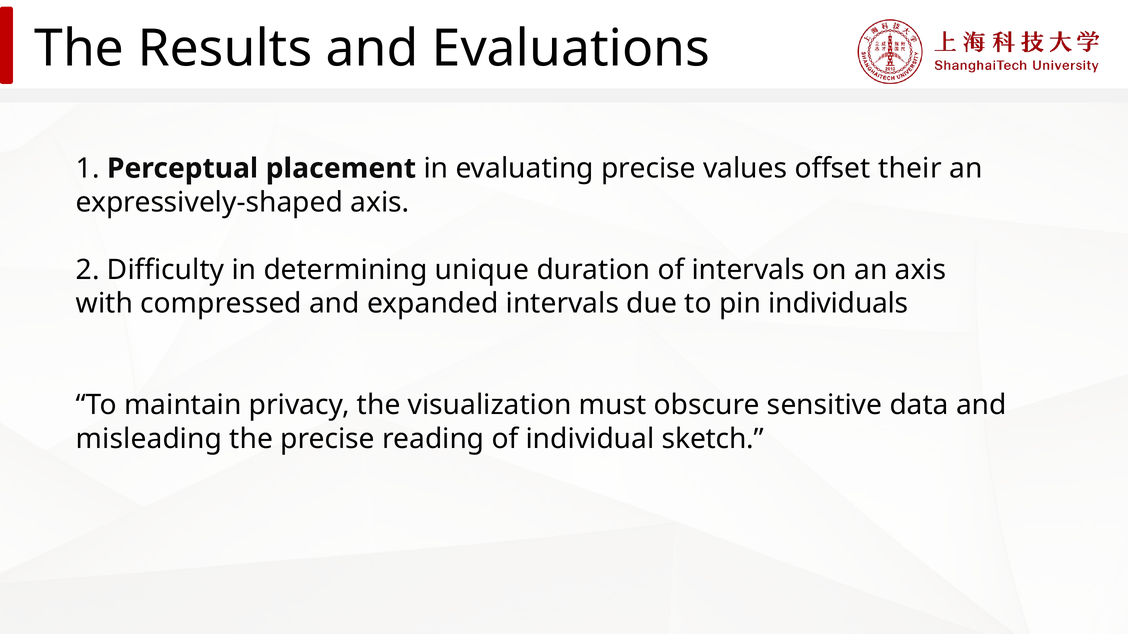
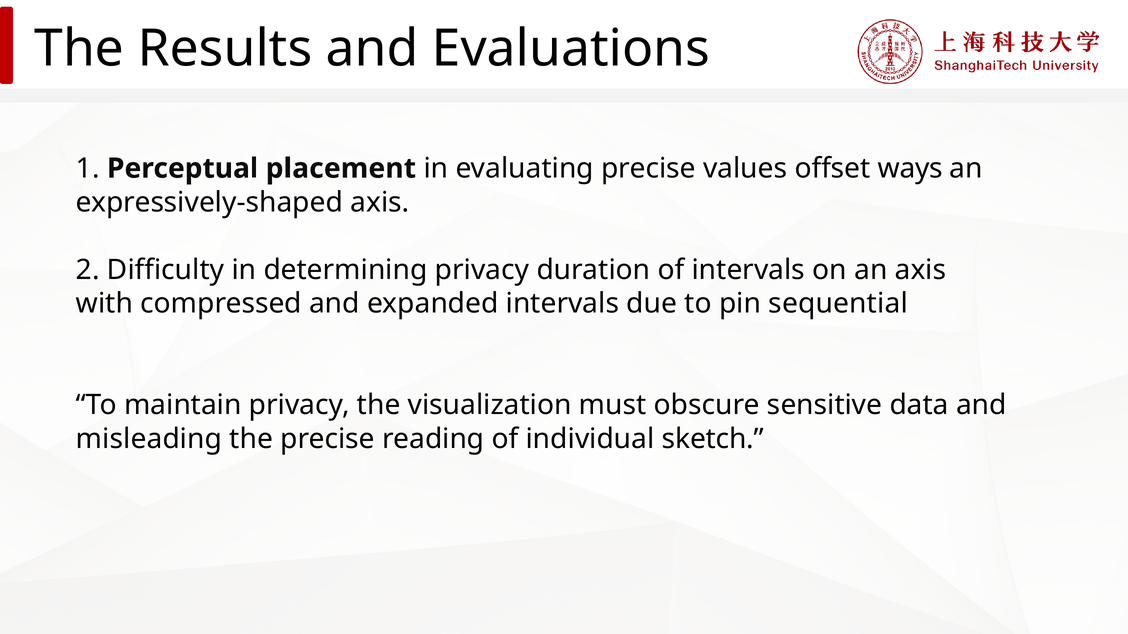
their: their -> ways (910, 169)
determining unique: unique -> privacy (482, 270)
individuals: individuals -> sequential (838, 304)
